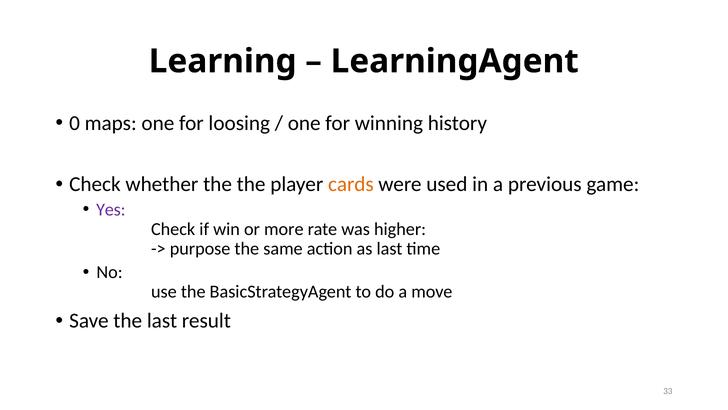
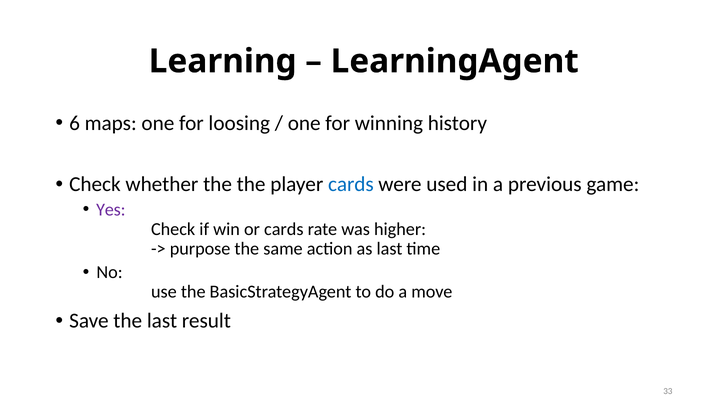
0: 0 -> 6 (75, 123)
cards colour: orange -> blue (351, 184)
or more: more -> cards (284, 229)
